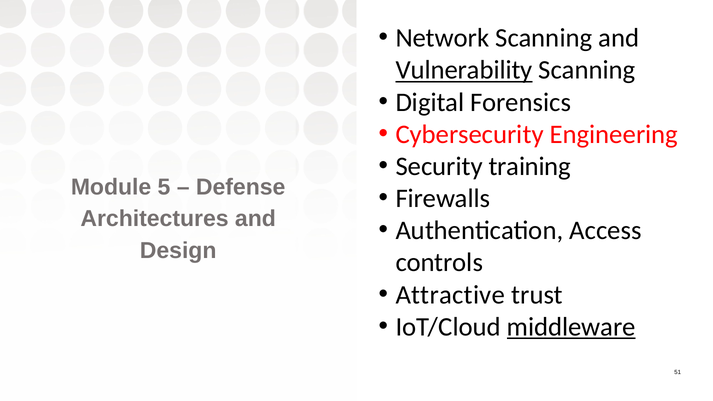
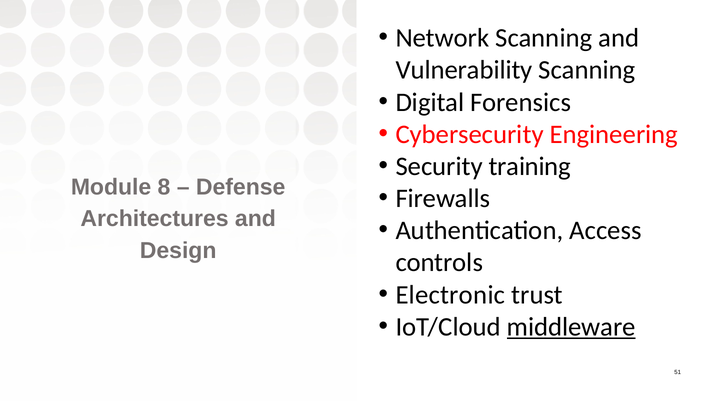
Vulnerability underline: present -> none (464, 70)
5: 5 -> 8 (164, 187)
Attractive: Attractive -> Electronic (450, 295)
